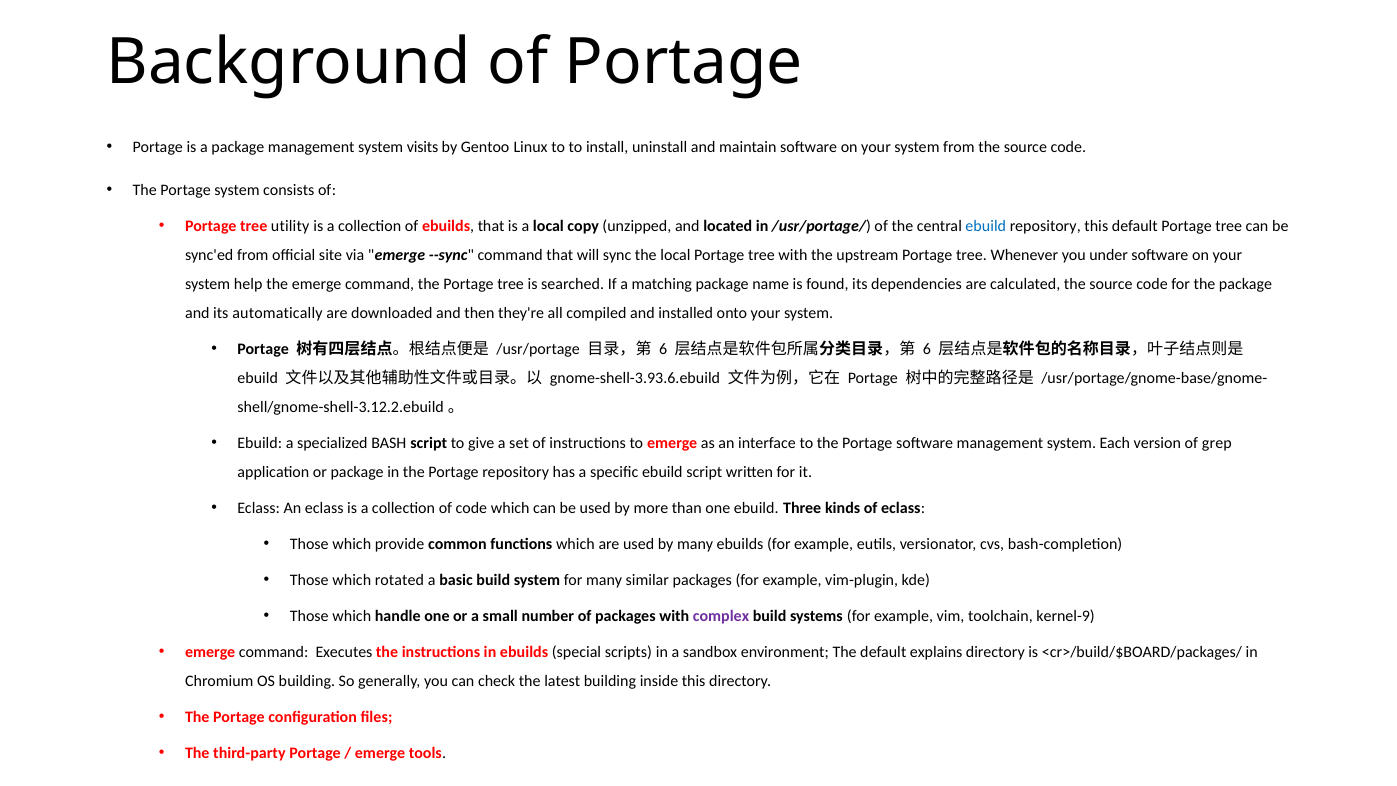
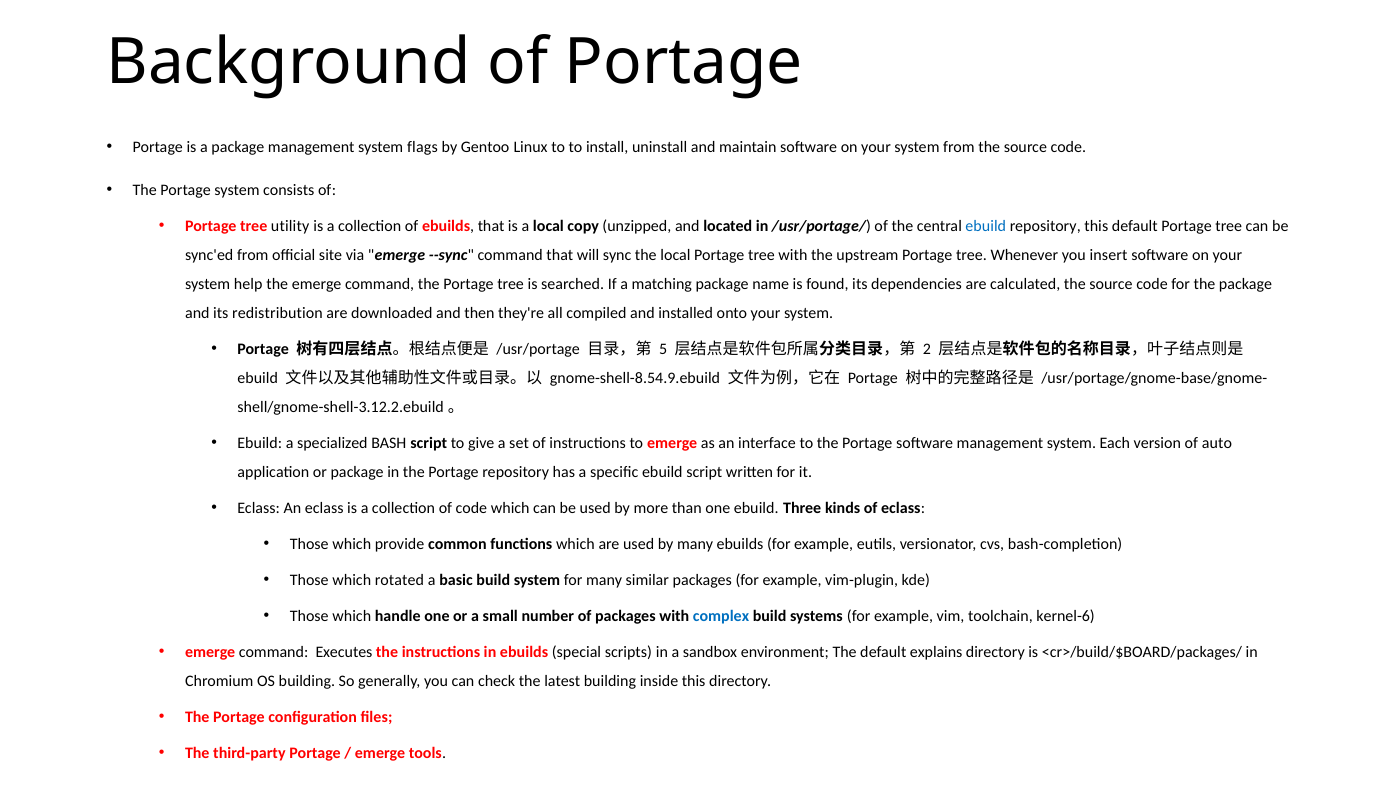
visits: visits -> flags (422, 147)
under: under -> insert (1109, 255)
automatically: automatically -> redistribution (278, 313)
6: 6 -> 5 (663, 349)
6: 6 -> 2 (927, 349)
gnome-shell-3.93.6.ebuild: gnome-shell-3.93.6.ebuild -> gnome-shell-8.54.9.ebuild (635, 378)
grep: grep -> auto (1217, 443)
complex colour: purple -> blue (721, 616)
kernel-9: kernel-9 -> kernel-6 (1066, 616)
